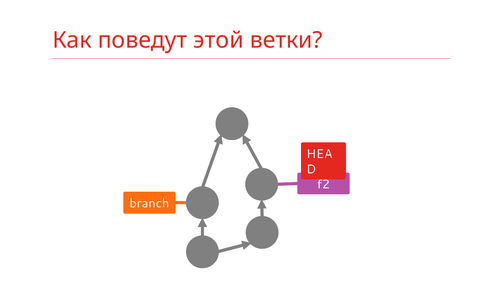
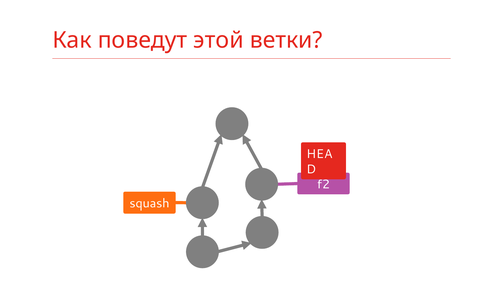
branch: branch -> squash (149, 203)
